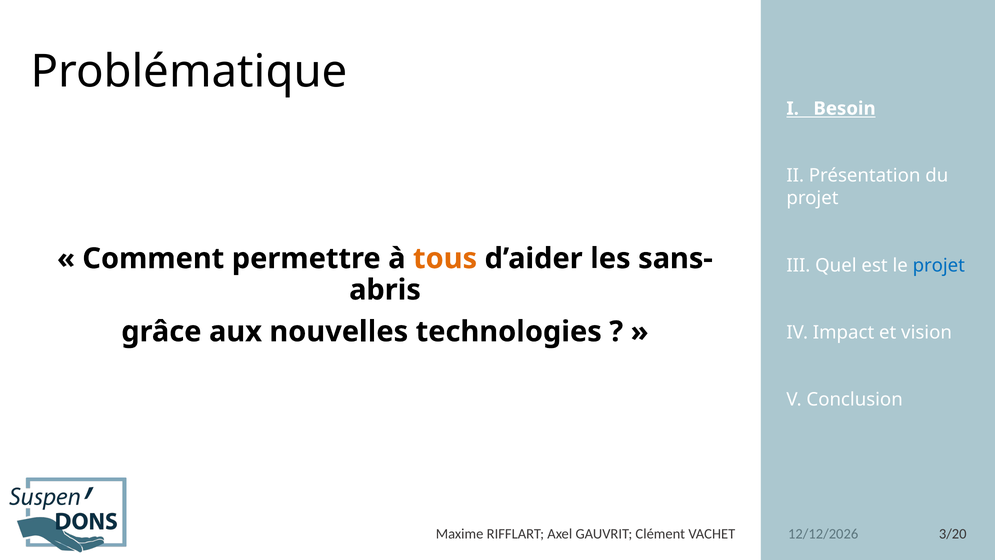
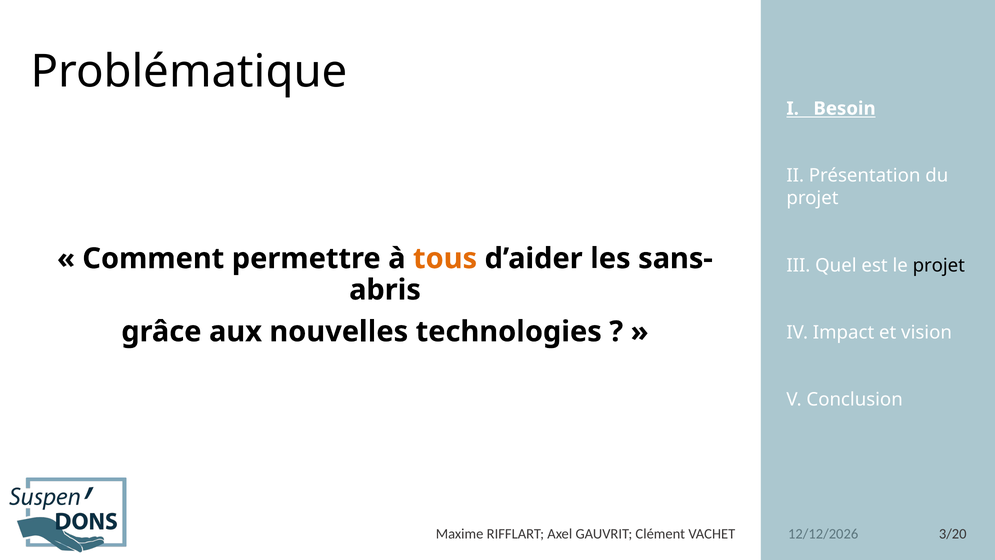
projet colour: blue -> black (939, 265)
